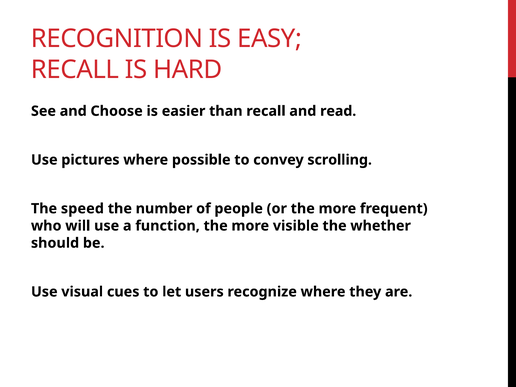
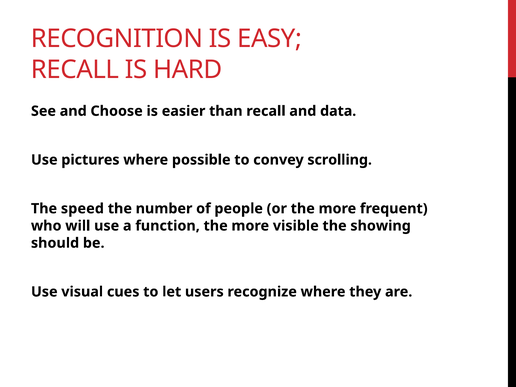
read: read -> data (338, 111)
whether: whether -> showing (381, 226)
